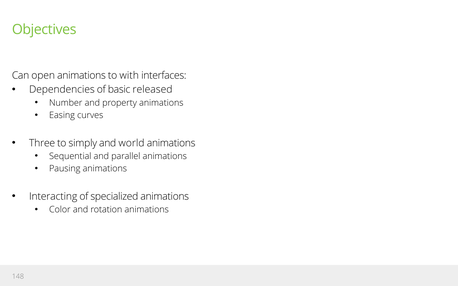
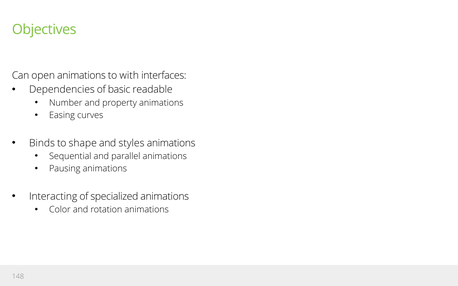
released: released -> readable (153, 90)
Three: Three -> Binds (42, 143)
simply: simply -> shape (83, 143)
world: world -> styles (131, 143)
